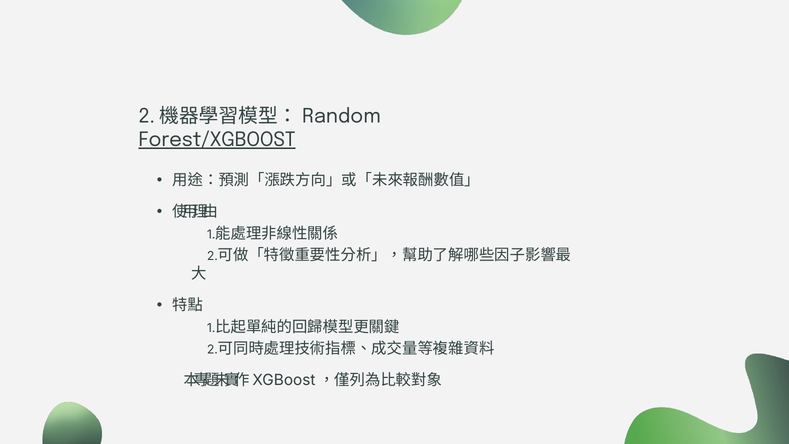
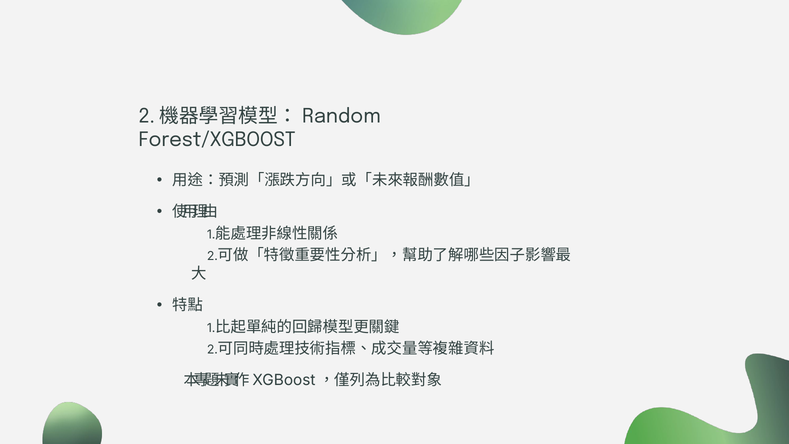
Forest/XGBOOST underline: present -> none (217, 140)
